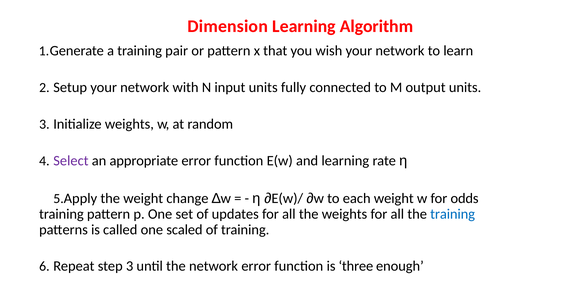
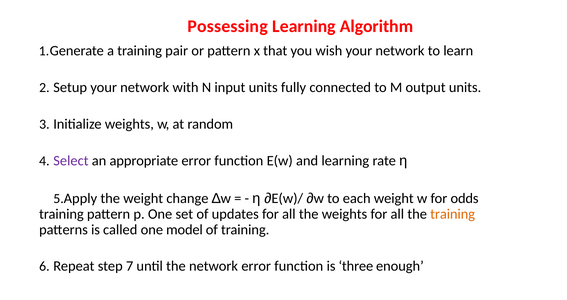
Dimension: Dimension -> Possessing (228, 26)
training colour: blue -> orange (453, 214)
scaled: scaled -> model (184, 230)
step 3: 3 -> 7 (130, 266)
